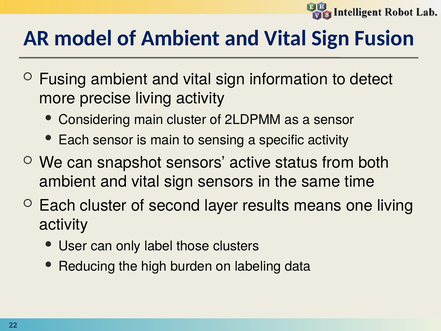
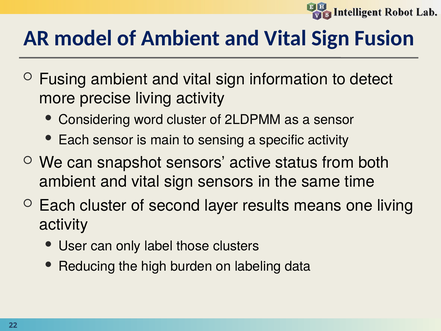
Considering main: main -> word (149, 120)
